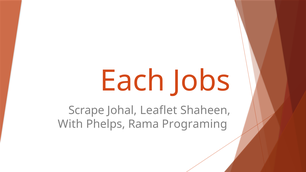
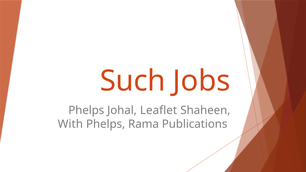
Each: Each -> Such (133, 81)
Scrape: Scrape -> Phelps (86, 111)
Programing: Programing -> Publications (195, 124)
